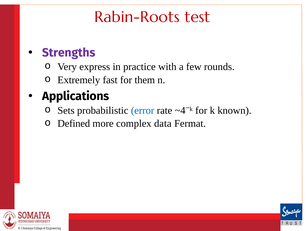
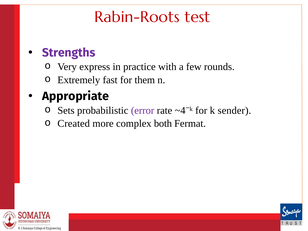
Applications: Applications -> Appropriate (76, 96)
error colour: blue -> purple (143, 110)
known: known -> sender (234, 110)
Defined: Defined -> Created (74, 124)
data: data -> both (163, 124)
